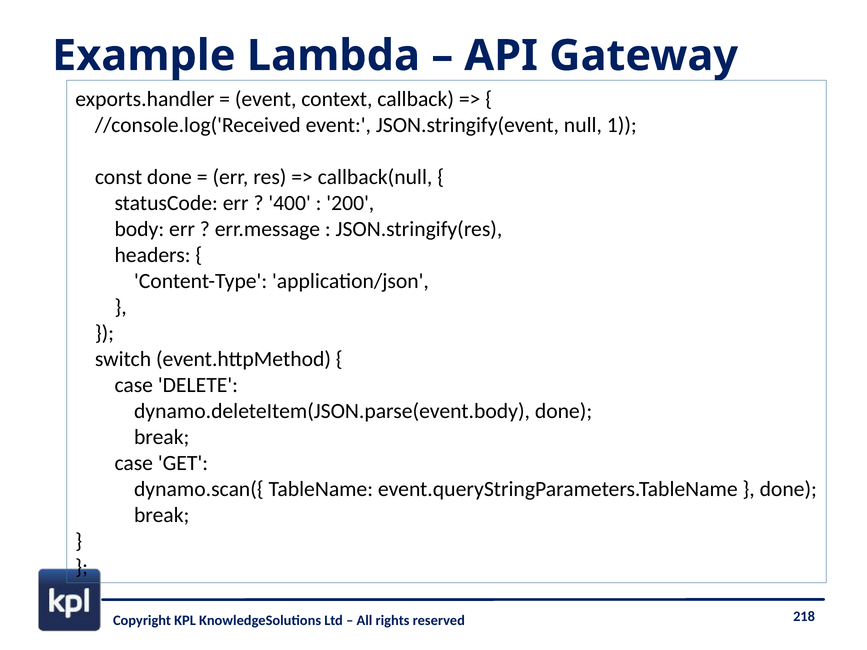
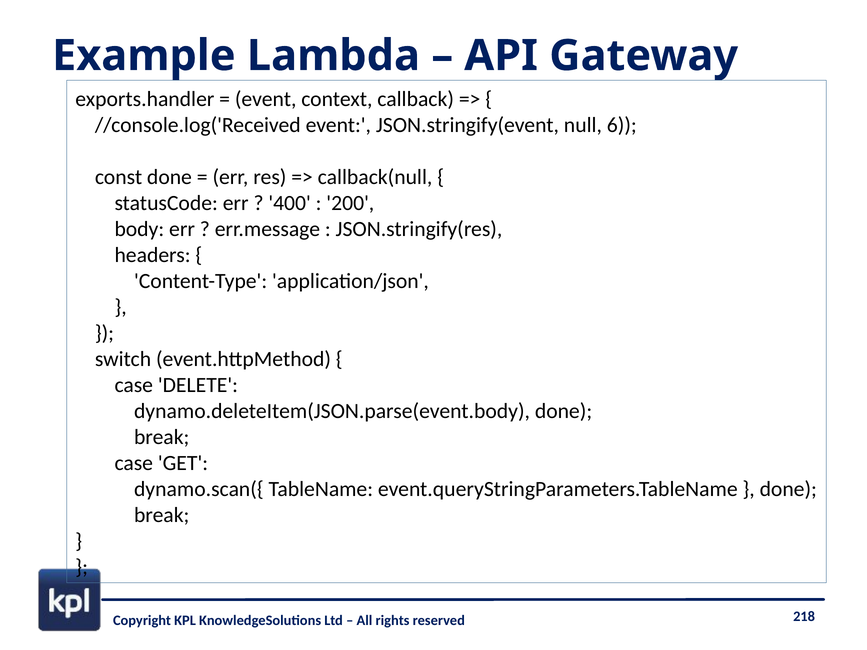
1: 1 -> 6 (622, 125)
